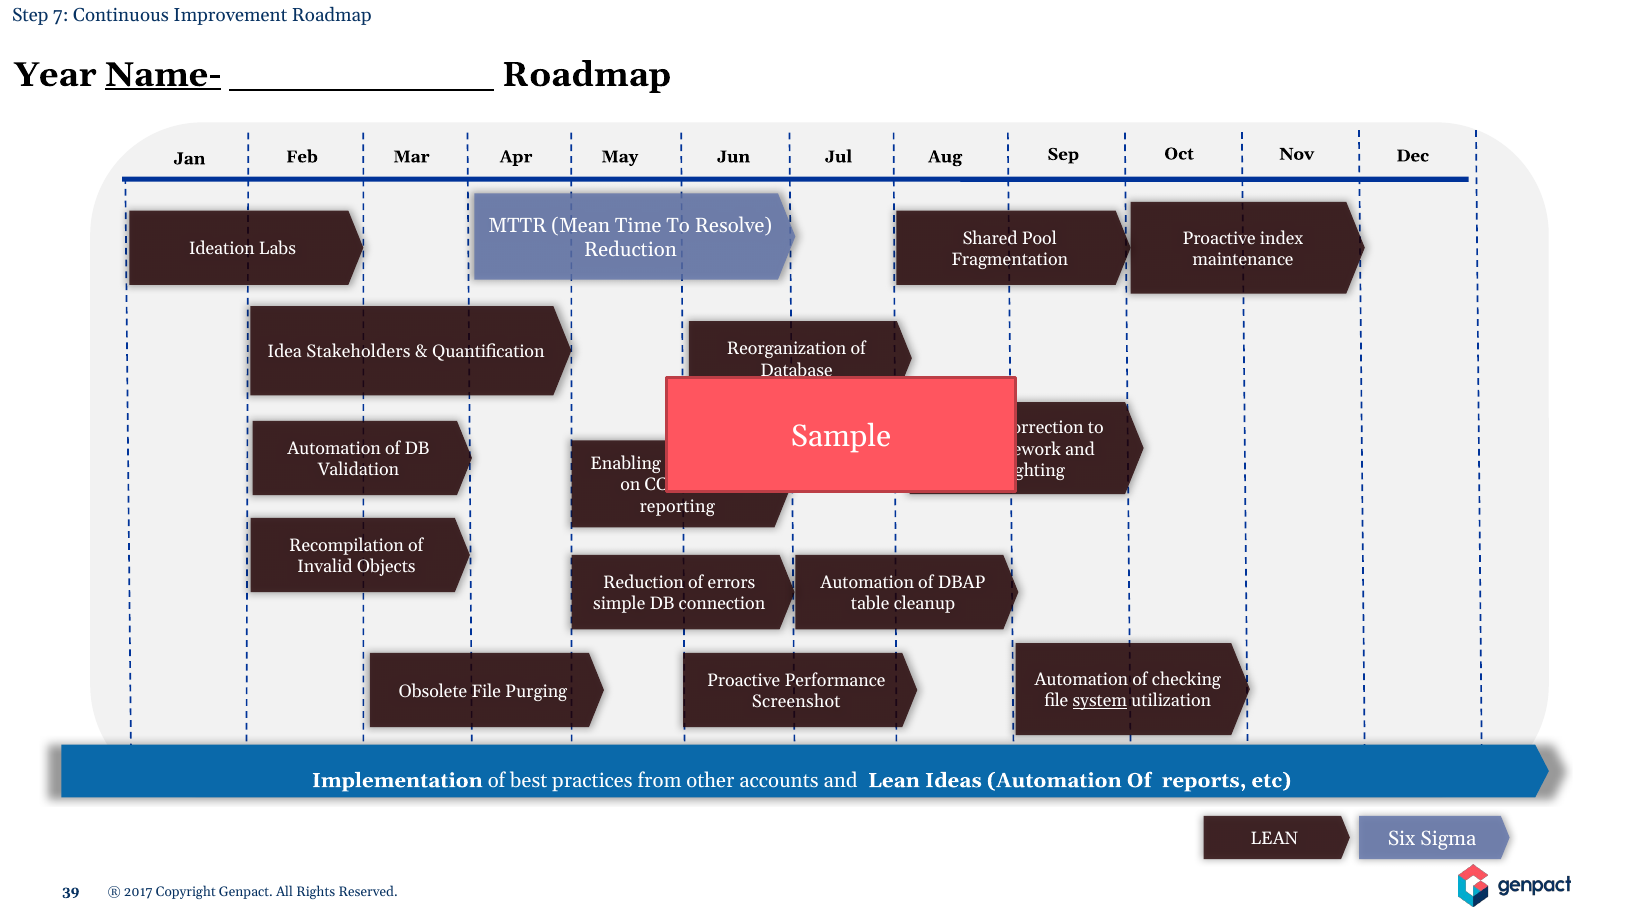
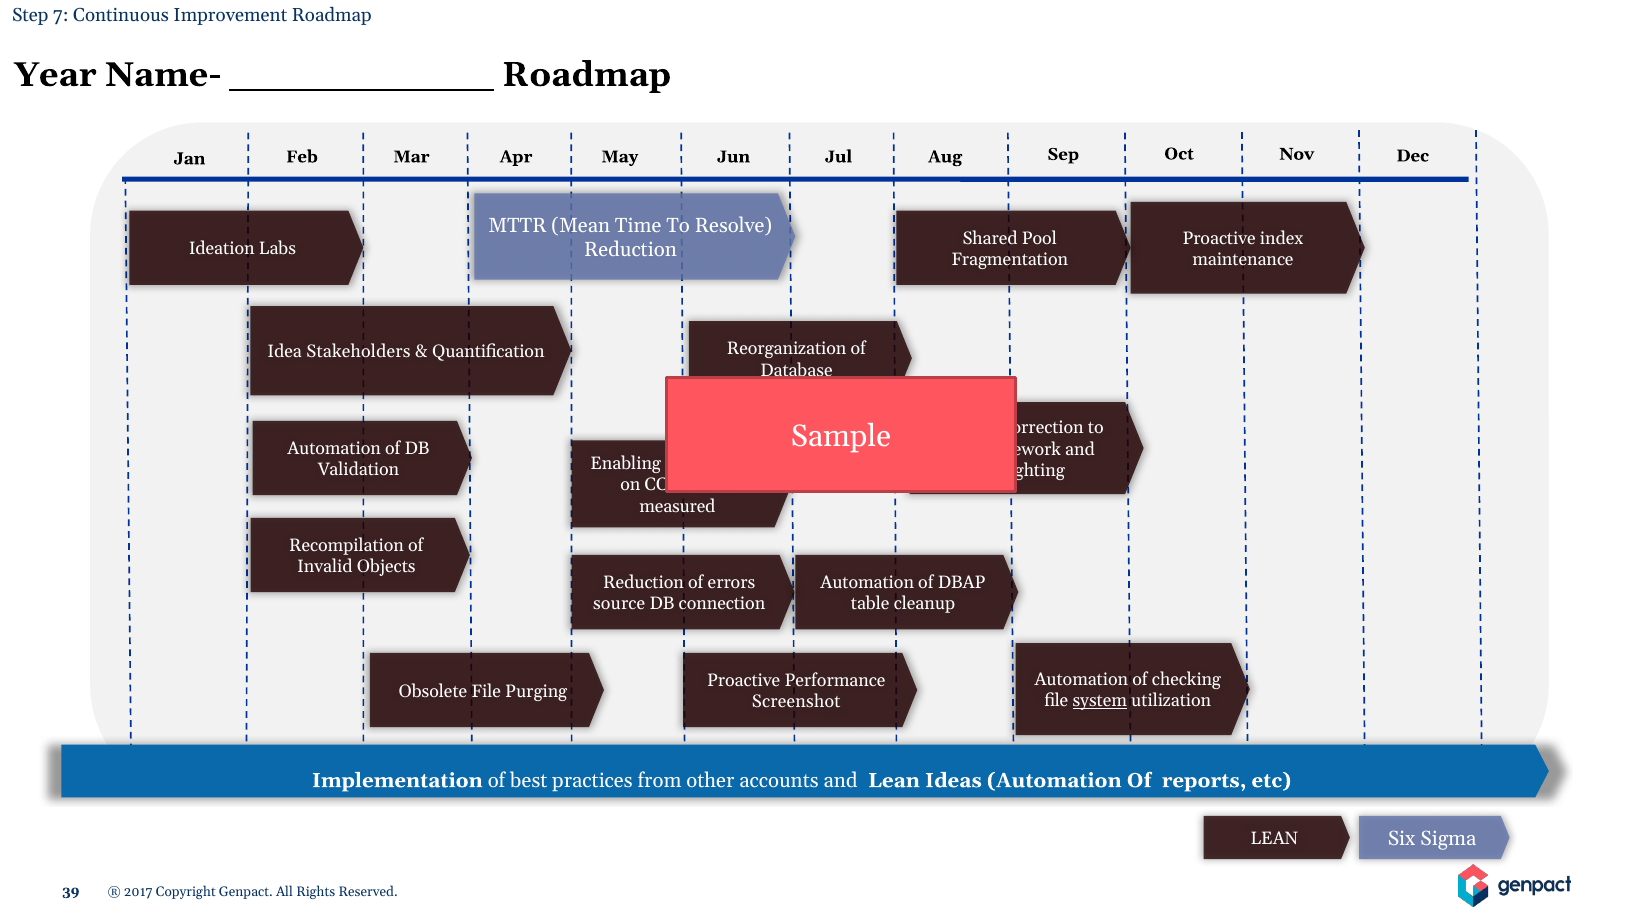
Name- underline: present -> none (163, 75)
reporting: reporting -> measured (677, 507)
simple: simple -> source (619, 604)
